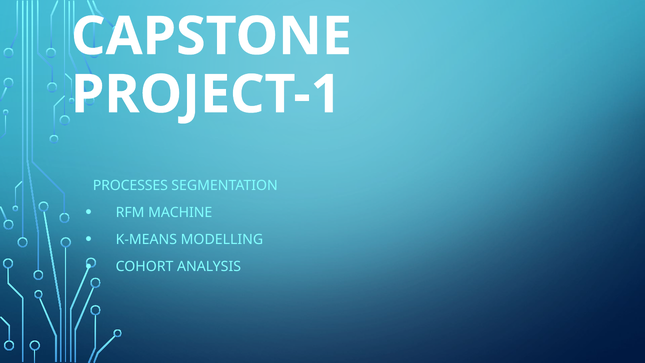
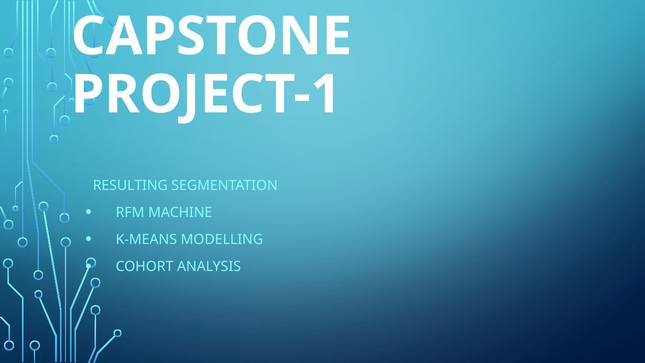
PROCESSES: PROCESSES -> RESULTING (130, 186)
